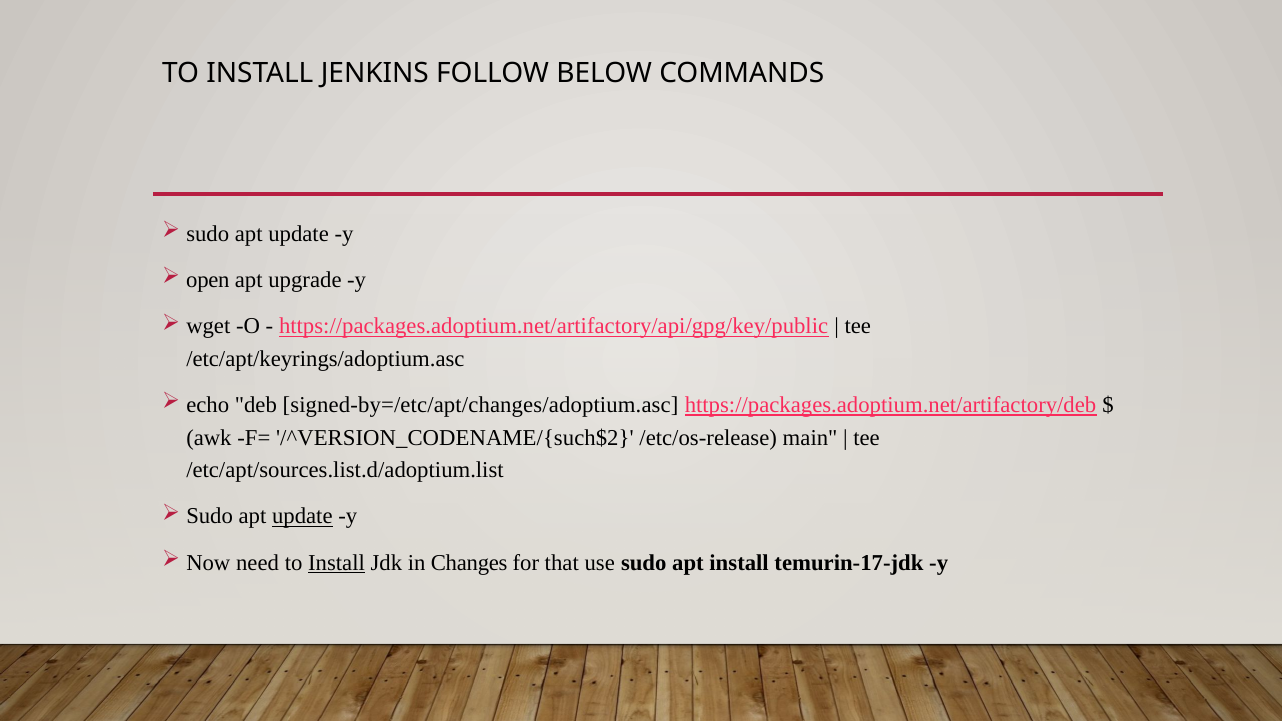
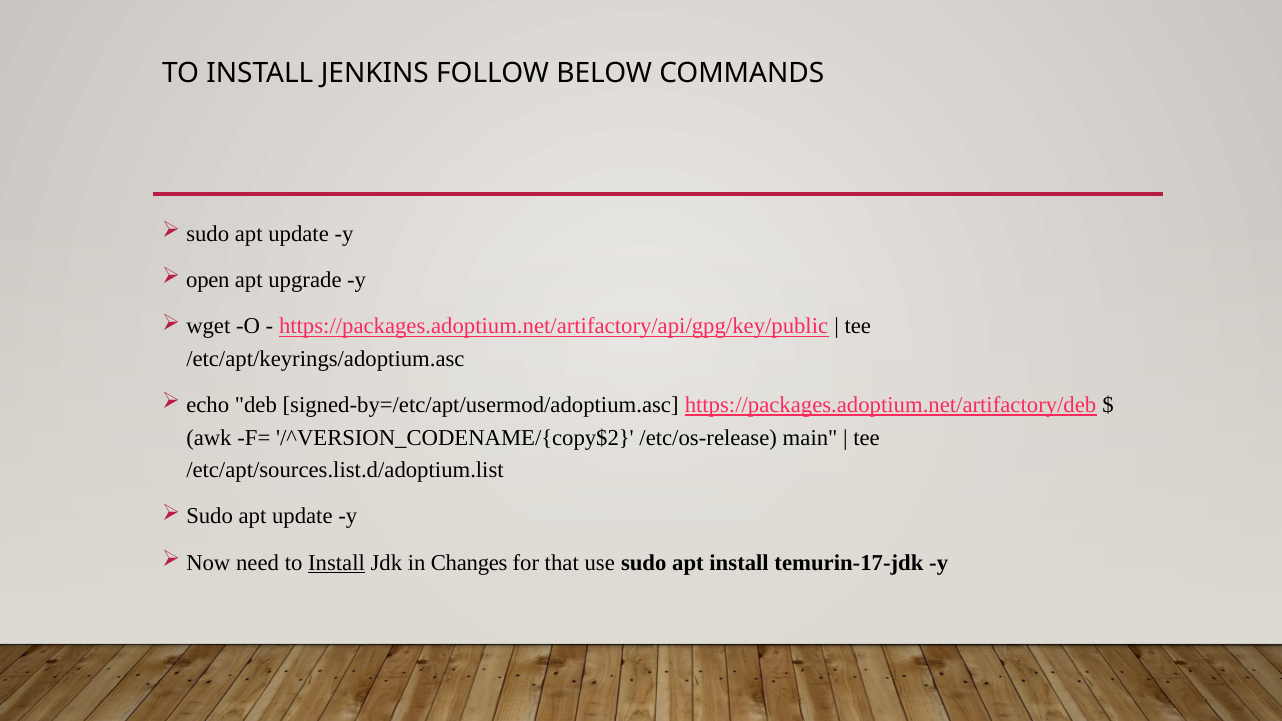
signed-by=/etc/apt/changes/adoptium.asc: signed-by=/etc/apt/changes/adoptium.asc -> signed-by=/etc/apt/usermod/adoptium.asc (481, 405)
/^VERSION_CODENAME/{such$2: /^VERSION_CODENAME/{such$2 -> /^VERSION_CODENAME/{copy$2 (455, 438)
update underline: present -> none (302, 517)
